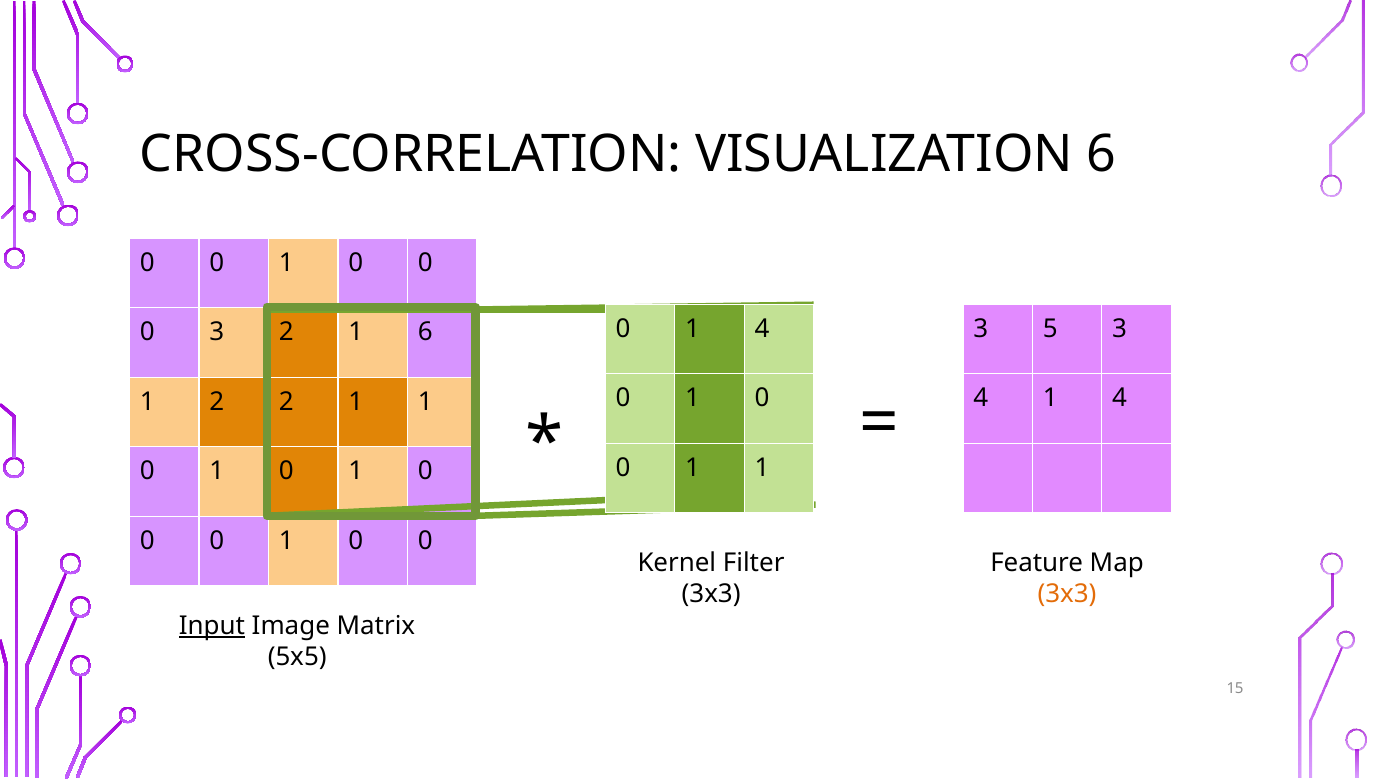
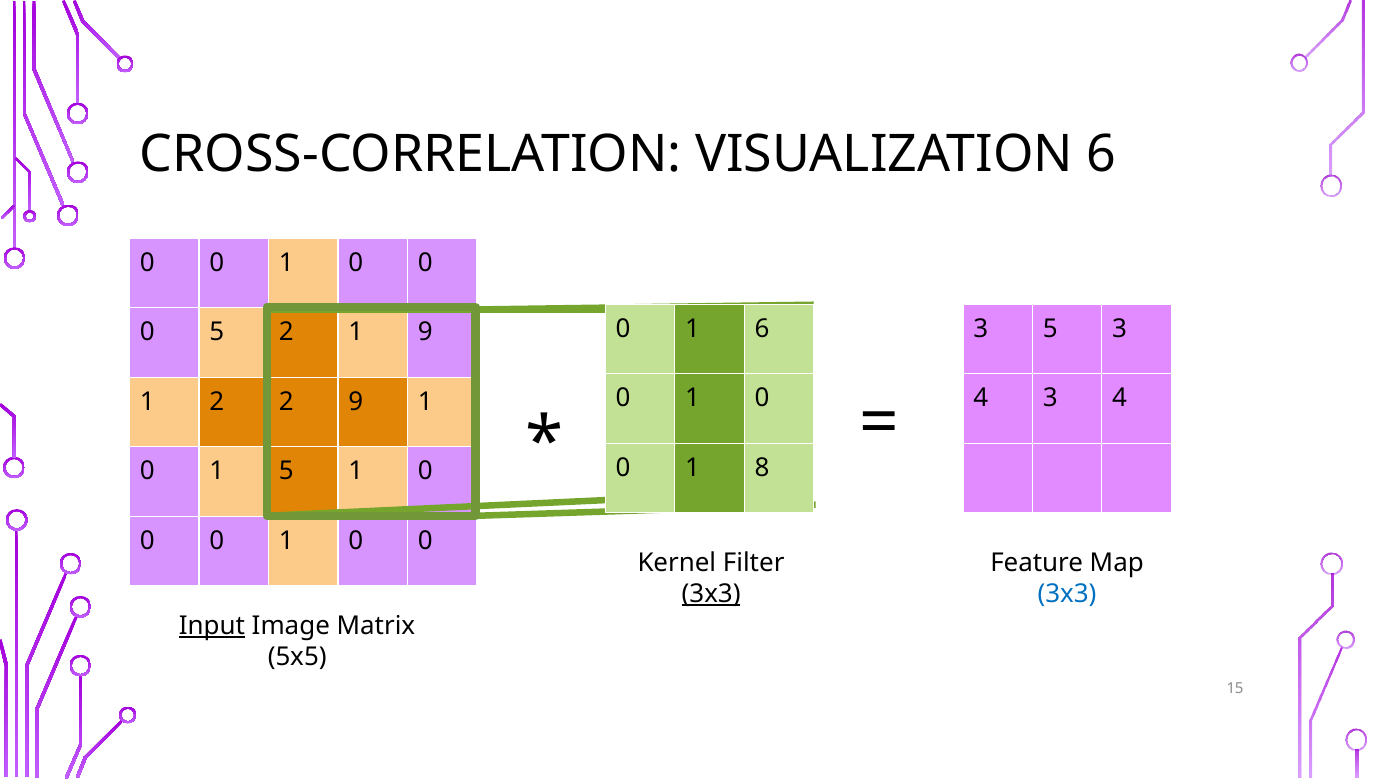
0 1 4: 4 -> 6 (762, 328)
0 3: 3 -> 5 (217, 332)
1 6: 6 -> 9 (425, 332)
4 1: 1 -> 3 (1050, 398)
2 2 1: 1 -> 9 (356, 401)
0 1 1: 1 -> 8 (762, 467)
0: 0 -> 5 (286, 471)
3x3 underline: none -> present (711, 594)
3x3 colour: orange -> blue (1067, 594)
